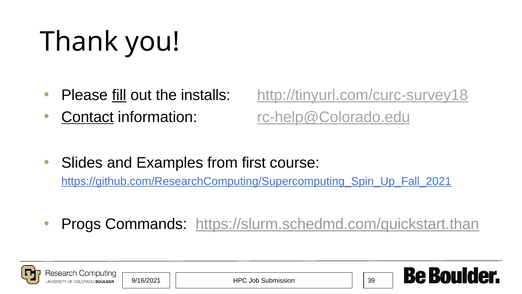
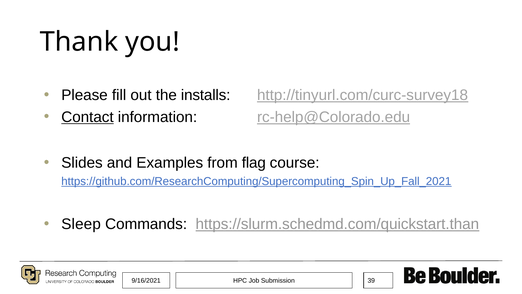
fill underline: present -> none (119, 95)
first: first -> flag (254, 163)
Progs: Progs -> Sleep (81, 224)
